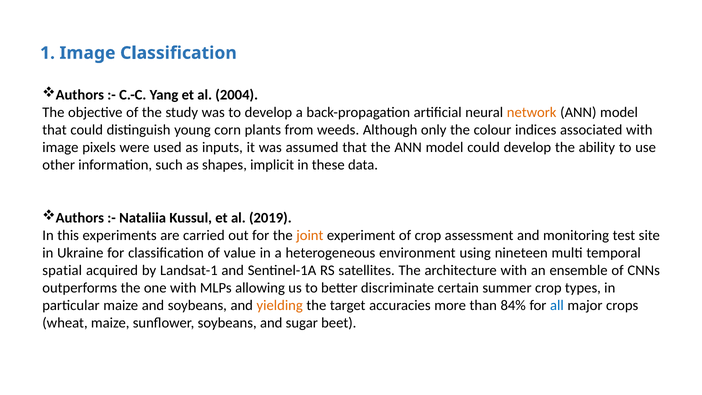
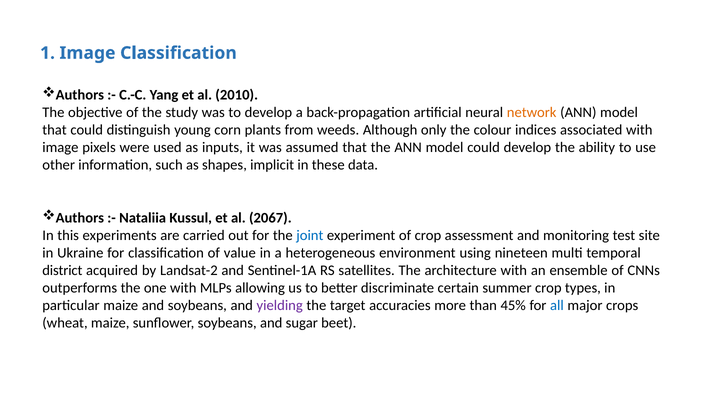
2004: 2004 -> 2010 (237, 95)
2019: 2019 -> 2067 (270, 218)
joint colour: orange -> blue (310, 235)
spatial: spatial -> district (62, 270)
Landsat-1: Landsat-1 -> Landsat-2 (189, 270)
yielding colour: orange -> purple (280, 305)
84%: 84% -> 45% (513, 305)
